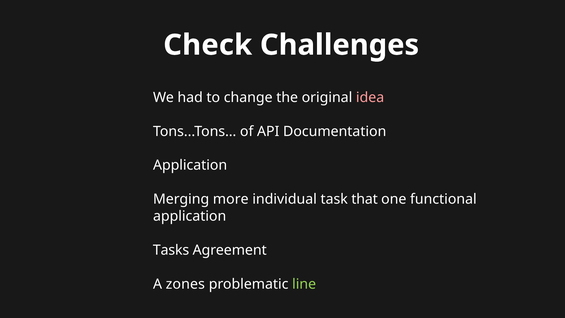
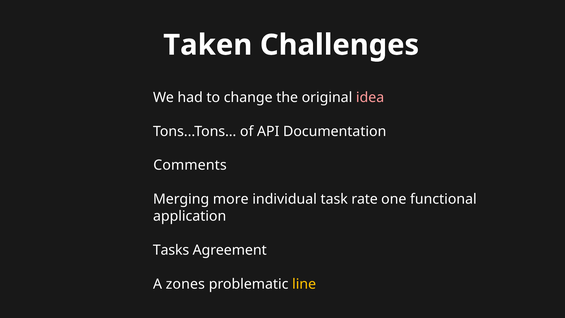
Check: Check -> Taken (208, 45)
Application: Application -> Comments (190, 165)
that: that -> rate (365, 199)
line colour: light green -> yellow (304, 284)
